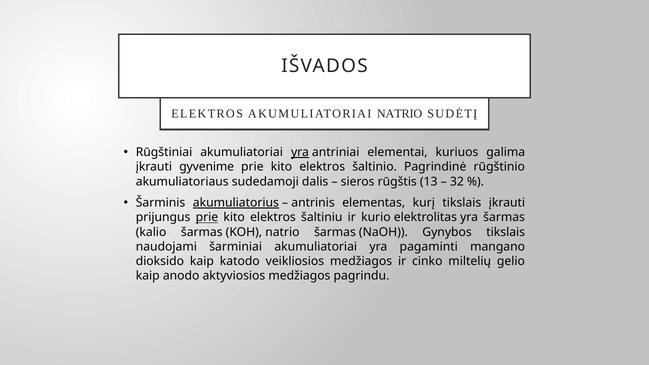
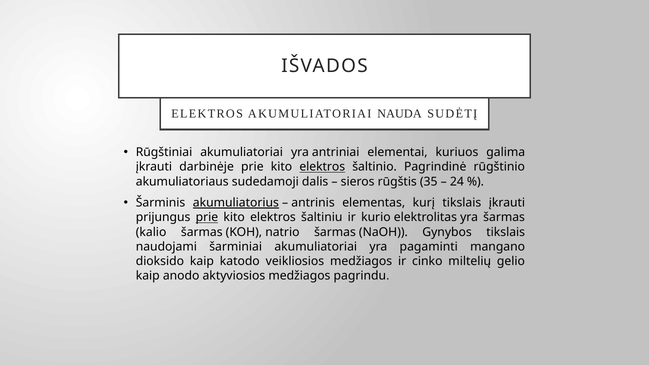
AKUMULIATORIAI NATRIO: NATRIO -> NAUDA (399, 114)
yra underline: present -> none (300, 152)
gyvenime: gyvenime -> darbinėje (207, 167)
elektros underline: none -> present (322, 167)
13: 13 -> 35 (429, 182)
32: 32 -> 24 (457, 182)
